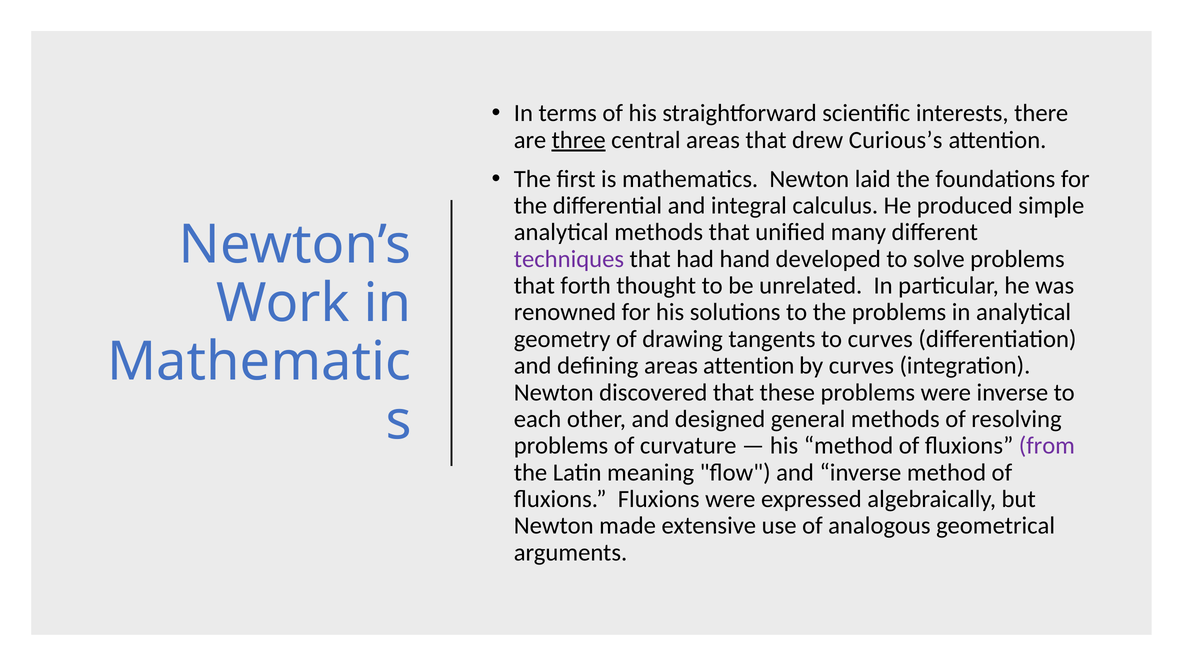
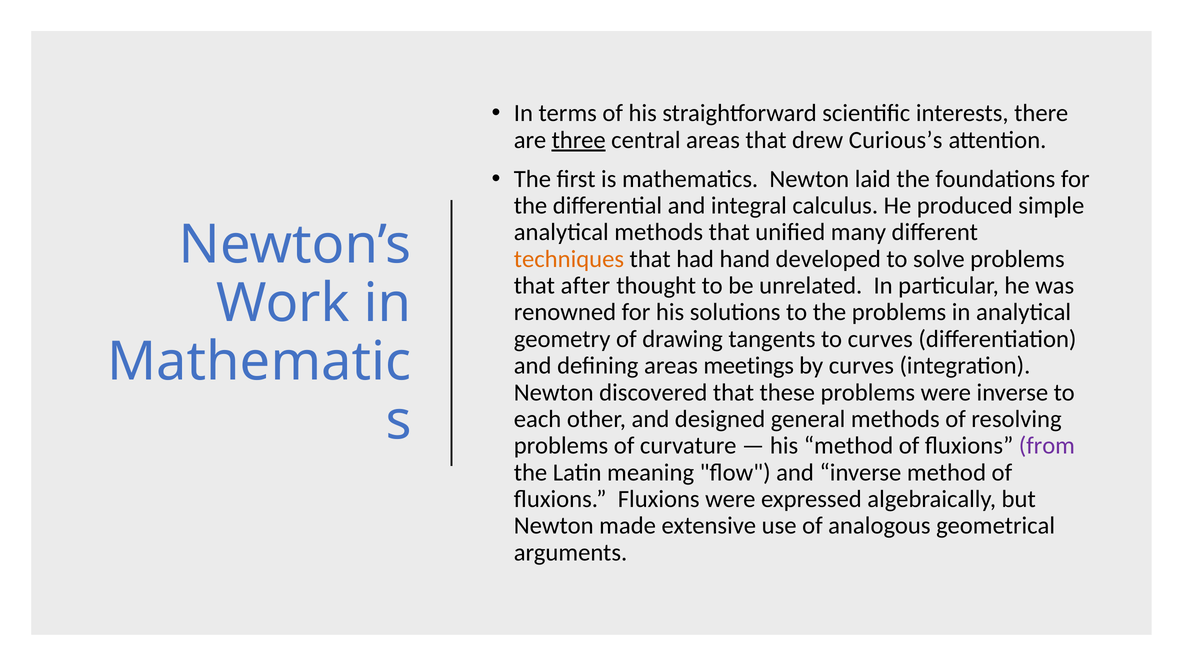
techniques colour: purple -> orange (569, 259)
forth: forth -> after (585, 285)
areas attention: attention -> meetings (749, 365)
